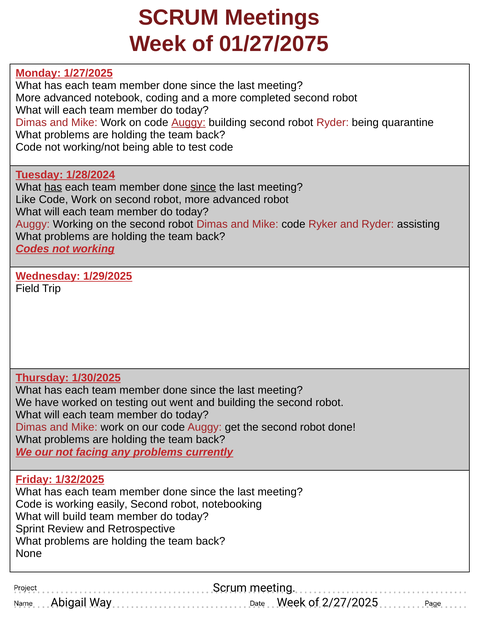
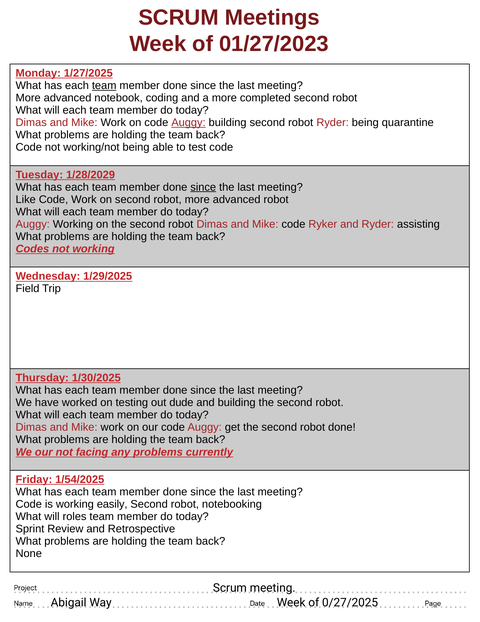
01/27/2075: 01/27/2075 -> 01/27/2023 (274, 44)
team underline: none -> present (104, 85)
1/28/2024: 1/28/2024 -> 1/28/2029 (91, 174)
has underline: present -> none (53, 187)
went: went -> dude (181, 402)
1/32/2025: 1/32/2025 -> 1/54/2025 (80, 479)
build: build -> roles (75, 516)
2/27/2025: 2/27/2025 -> 0/27/2025 (350, 602)
